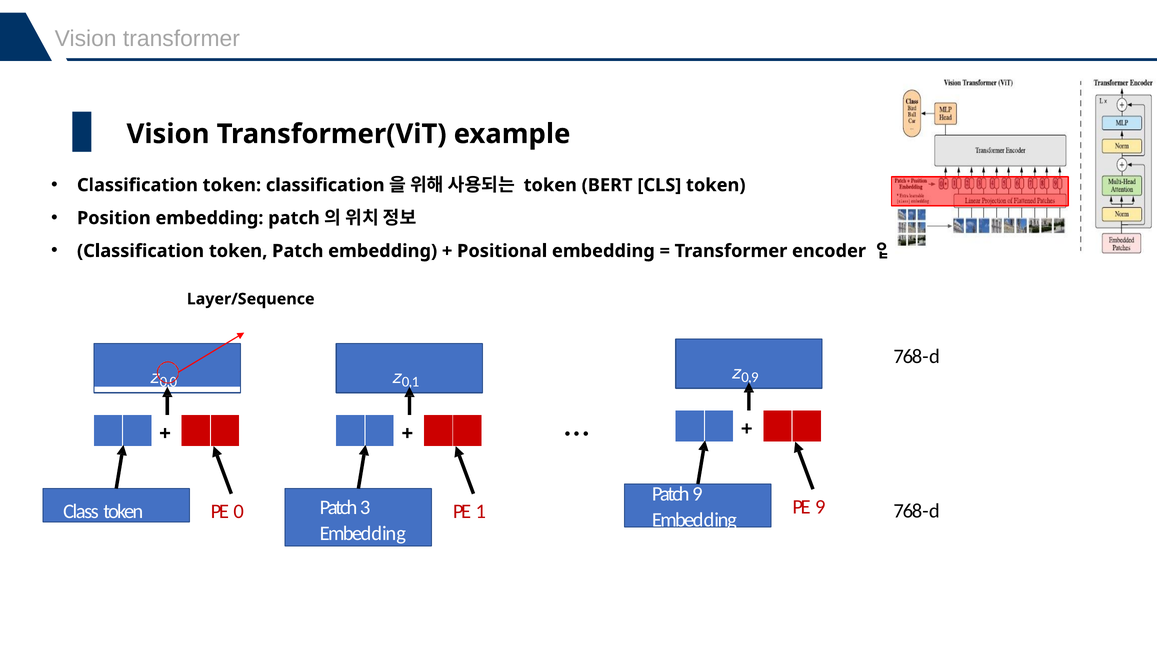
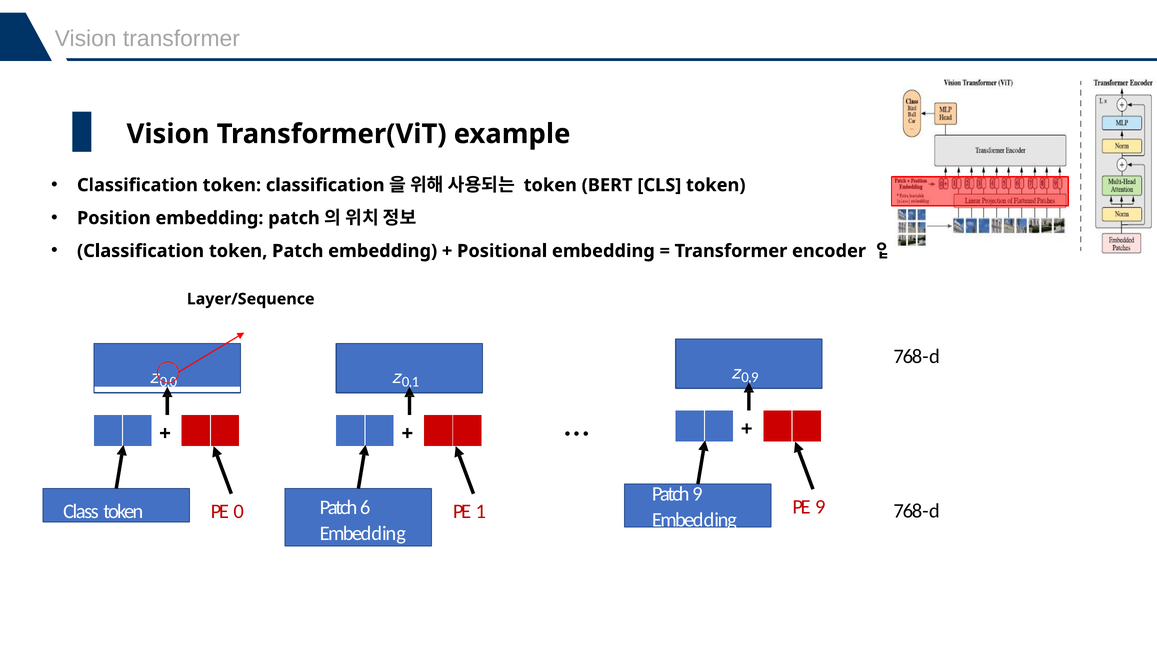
3: 3 -> 6 (365, 507)
